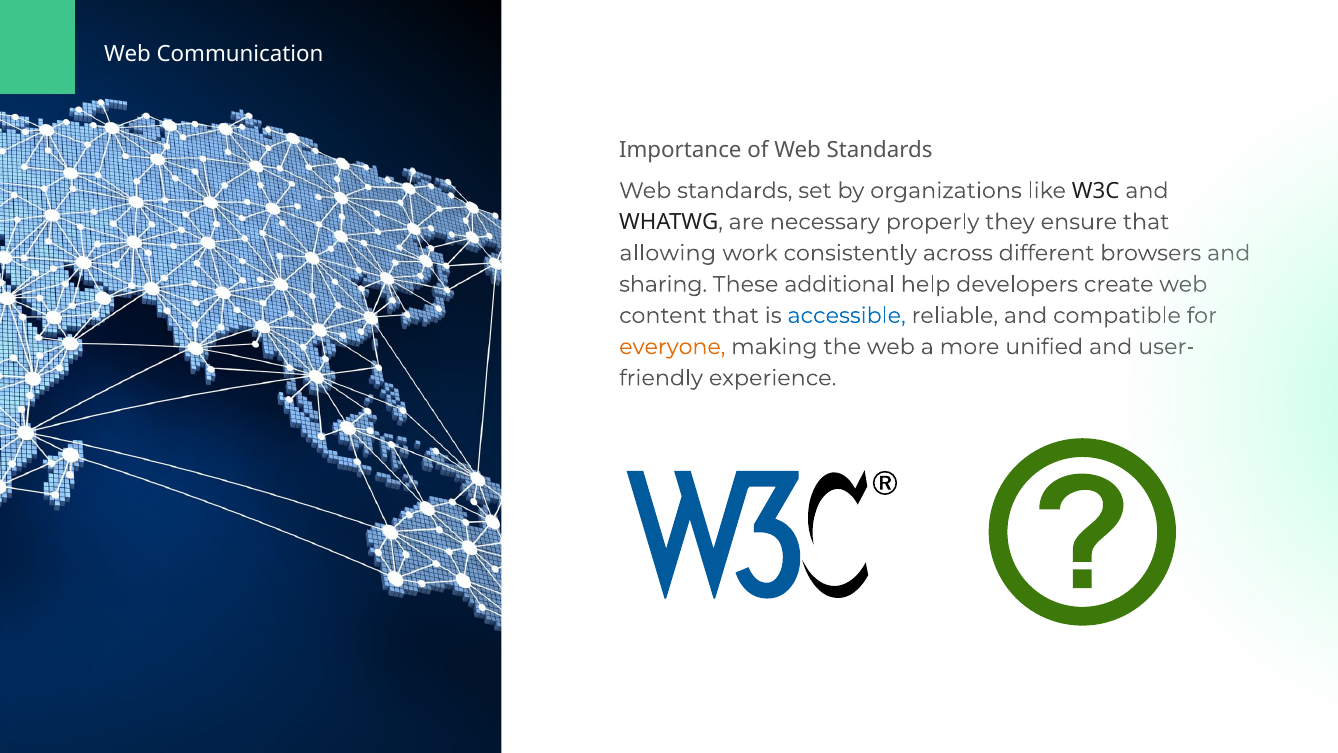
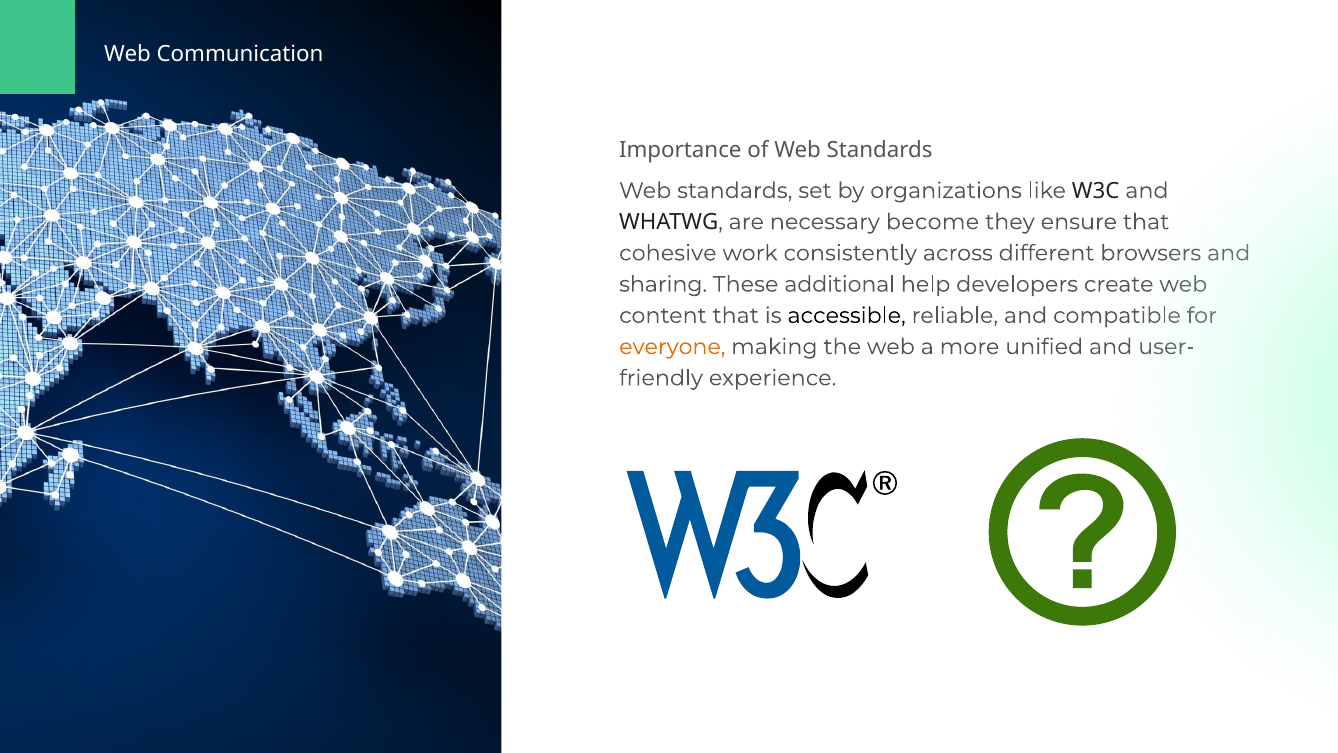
properly: properly -> become (932, 222)
allowing: allowing -> cohesive (668, 253)
accessible colour: blue -> black (847, 315)
